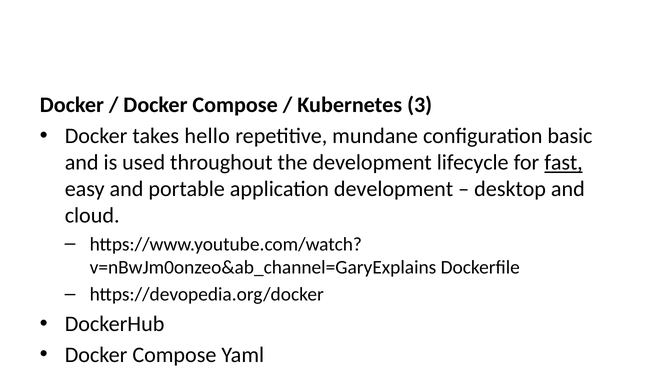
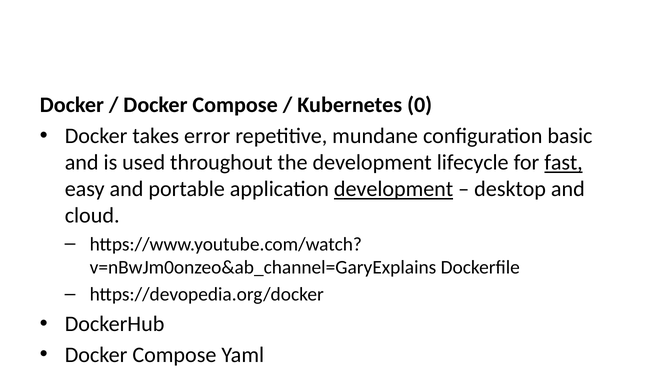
3: 3 -> 0 (420, 105)
hello: hello -> error (207, 136)
development underline: none -> present (394, 189)
